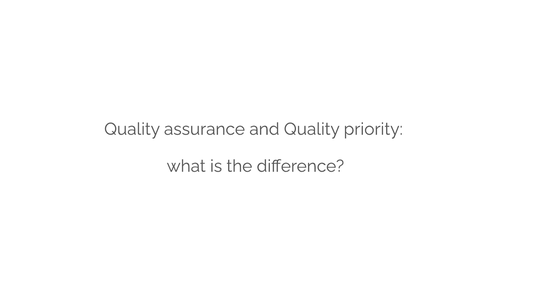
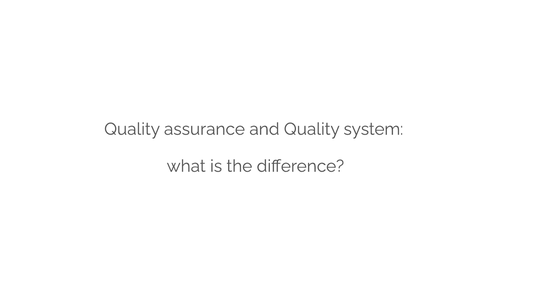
priority: priority -> system (373, 129)
